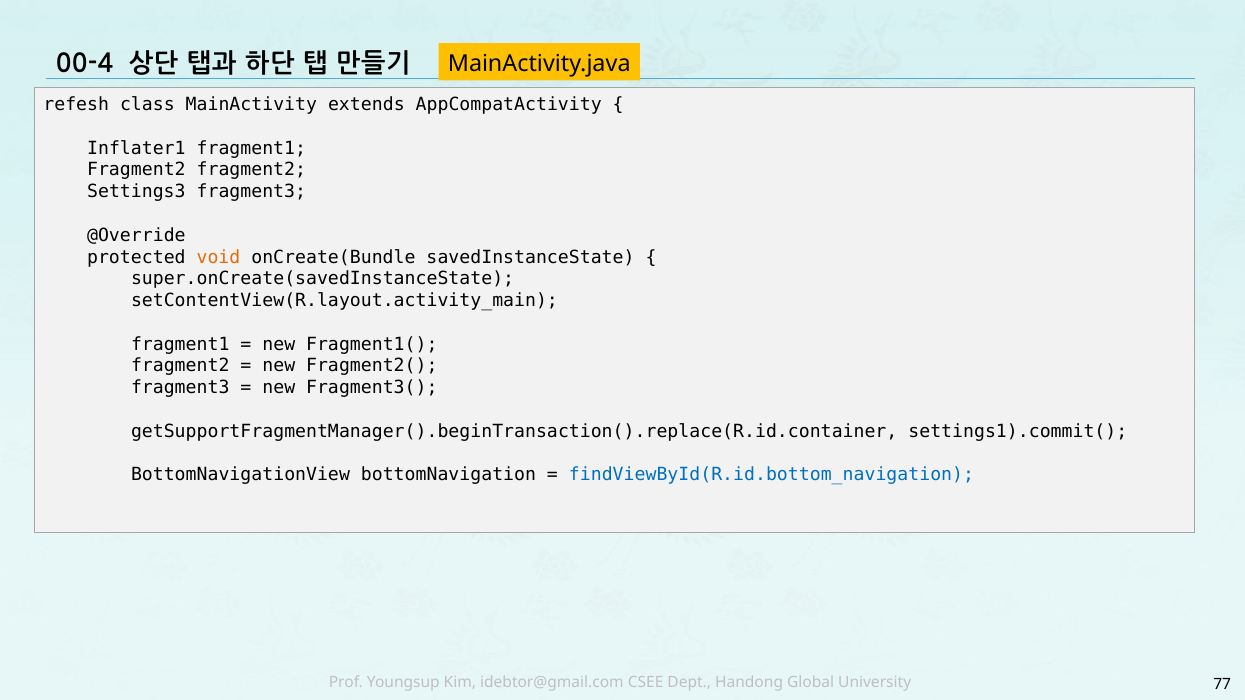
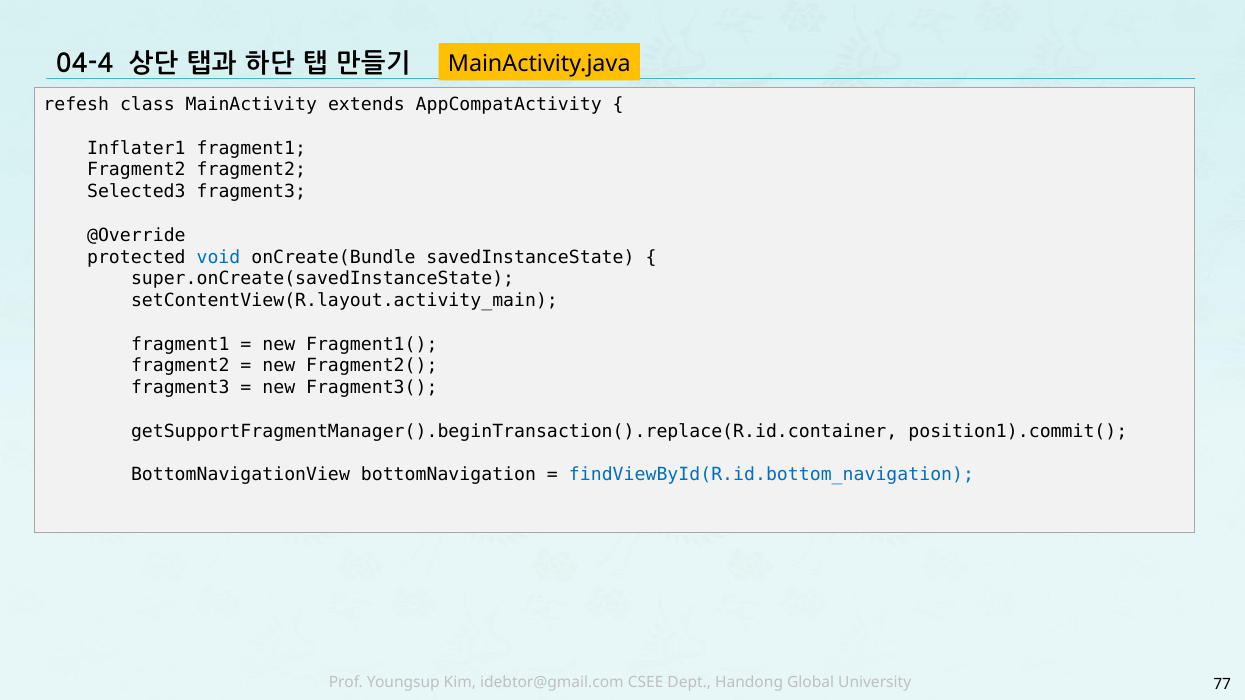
00-4: 00-4 -> 04-4 (85, 64)
Settings3: Settings3 -> Selected3 (136, 192)
void colour: orange -> blue (218, 257)
settings1).commit(: settings1).commit( -> position1).commit( (1018, 432)
